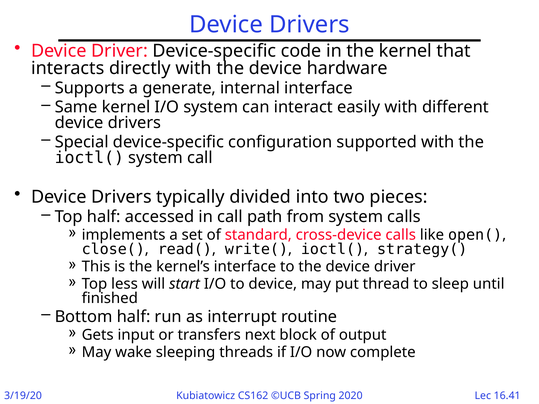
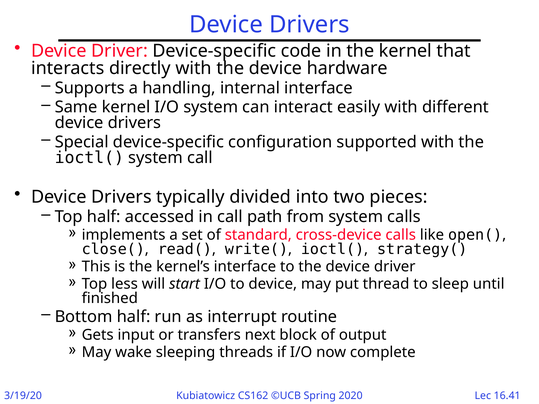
generate: generate -> handling (179, 88)
